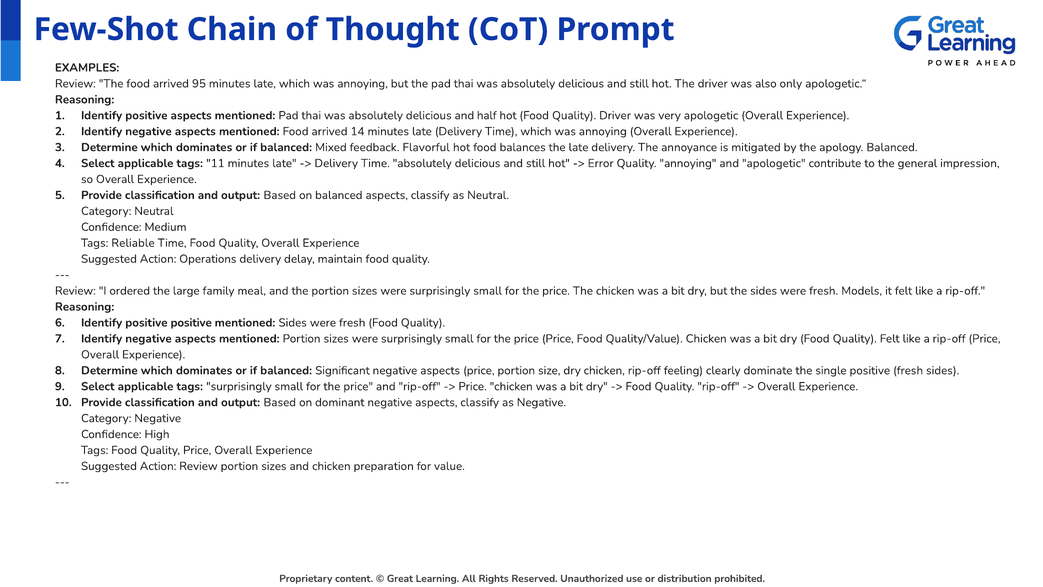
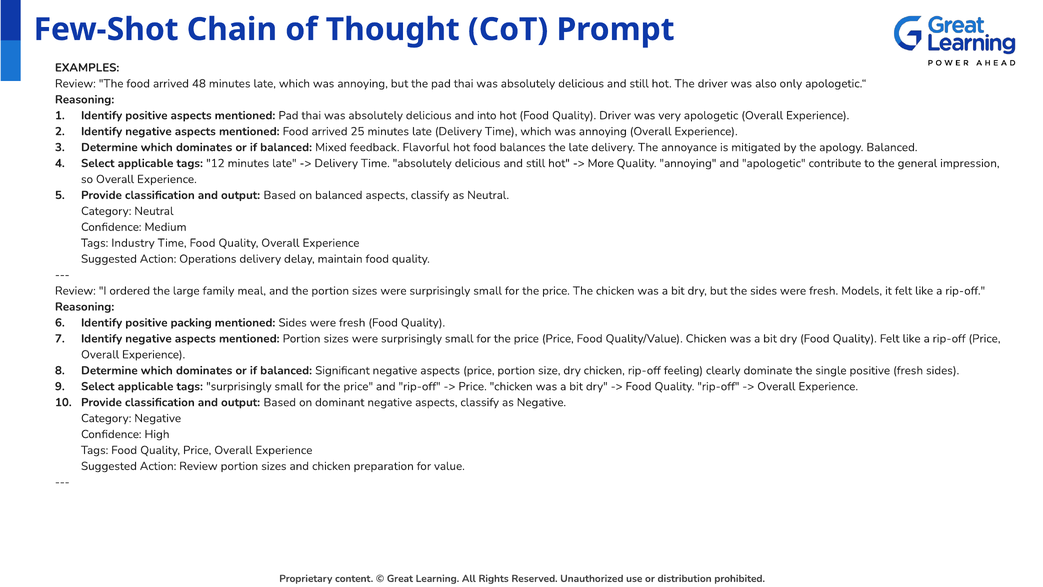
95: 95 -> 48 (199, 84)
half: half -> into (487, 115)
14: 14 -> 25 (357, 131)
11: 11 -> 12 (215, 163)
Error: Error -> More (601, 163)
Reliable: Reliable -> Industry (133, 243)
positive positive: positive -> packing (191, 323)
